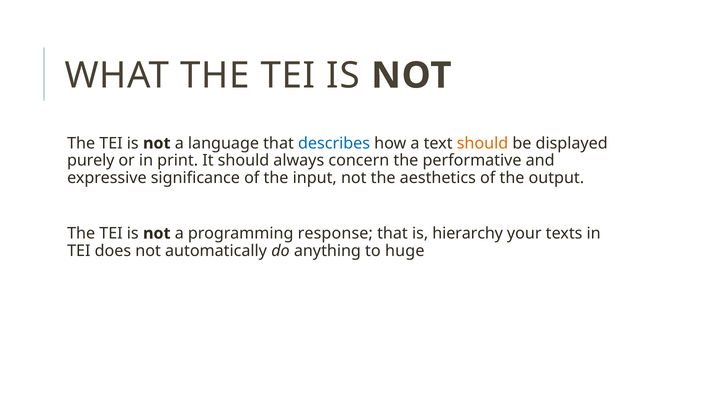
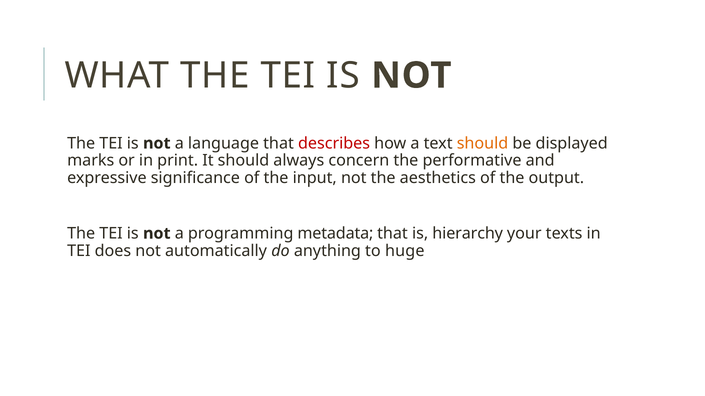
describes colour: blue -> red (334, 143)
purely: purely -> marks (91, 161)
response: response -> metadata (335, 234)
